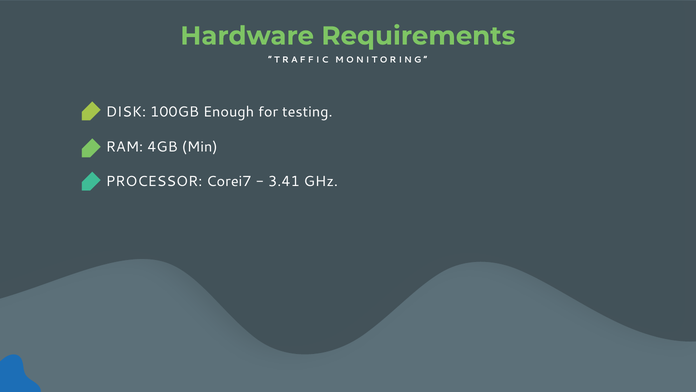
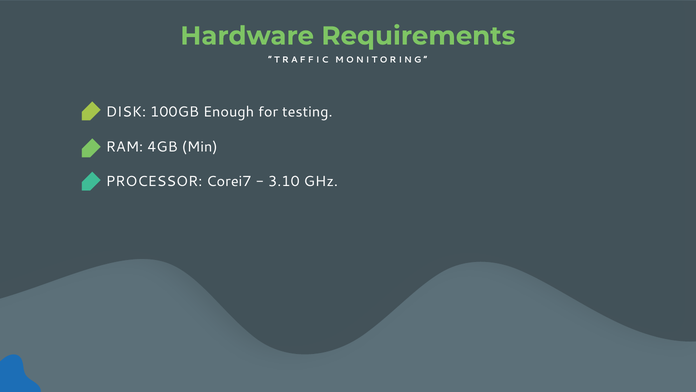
3.41: 3.41 -> 3.10 (284, 181)
